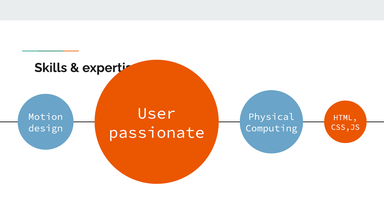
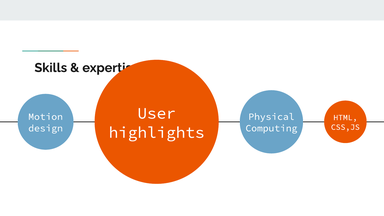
passionate: passionate -> highlights (157, 133)
